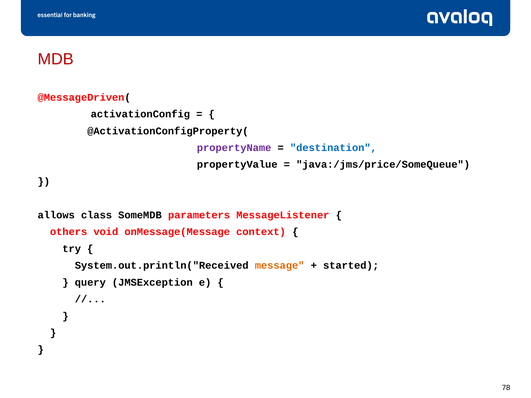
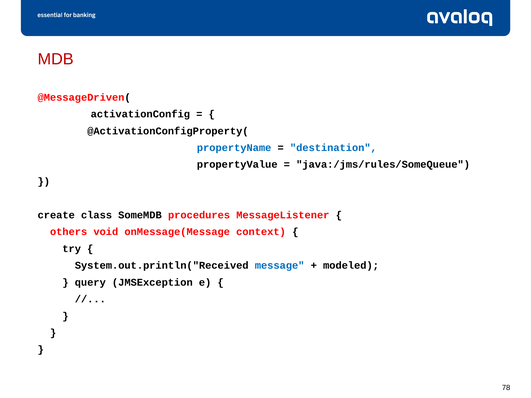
propertyName colour: purple -> blue (234, 148)
java:/jms/price/SomeQueue: java:/jms/price/SomeQueue -> java:/jms/rules/SomeQueue (383, 165)
allows: allows -> create (56, 215)
parameters: parameters -> procedures (199, 215)
message colour: orange -> blue (280, 266)
started: started -> modeled (351, 266)
